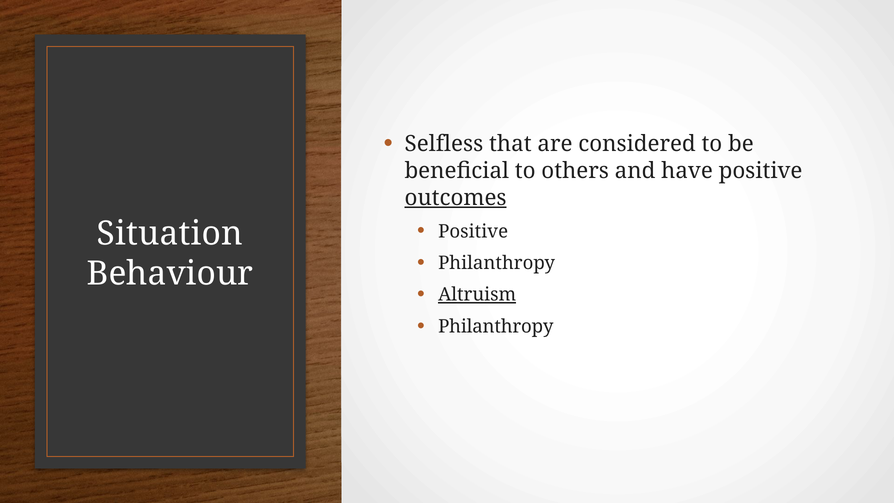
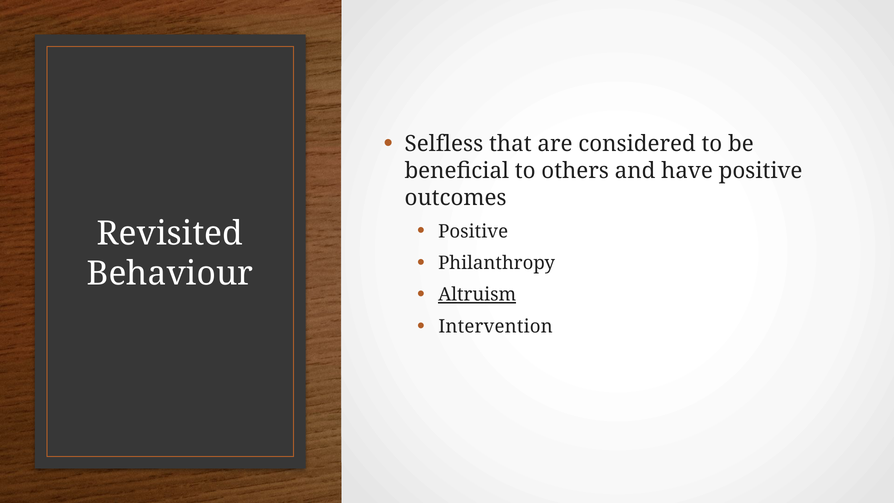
outcomes underline: present -> none (456, 198)
Situation: Situation -> Revisited (170, 234)
Philanthropy: Philanthropy -> Intervention (496, 326)
